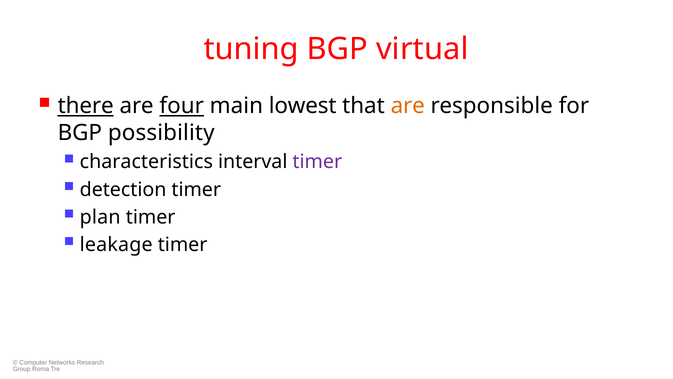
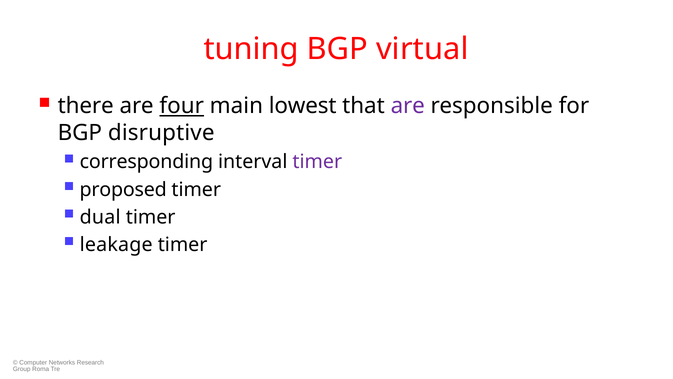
there underline: present -> none (86, 106)
are colour: orange -> purple (408, 106)
possibility: possibility -> disruptive (161, 133)
characteristics: characteristics -> corresponding (146, 162)
detection: detection -> proposed (123, 189)
plan: plan -> dual (100, 217)
